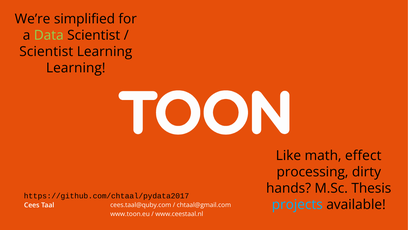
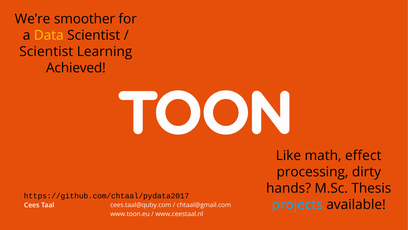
simplified: simplified -> smoother (84, 19)
Data colour: light green -> yellow (49, 35)
Learning: Learning -> Achieved (76, 68)
